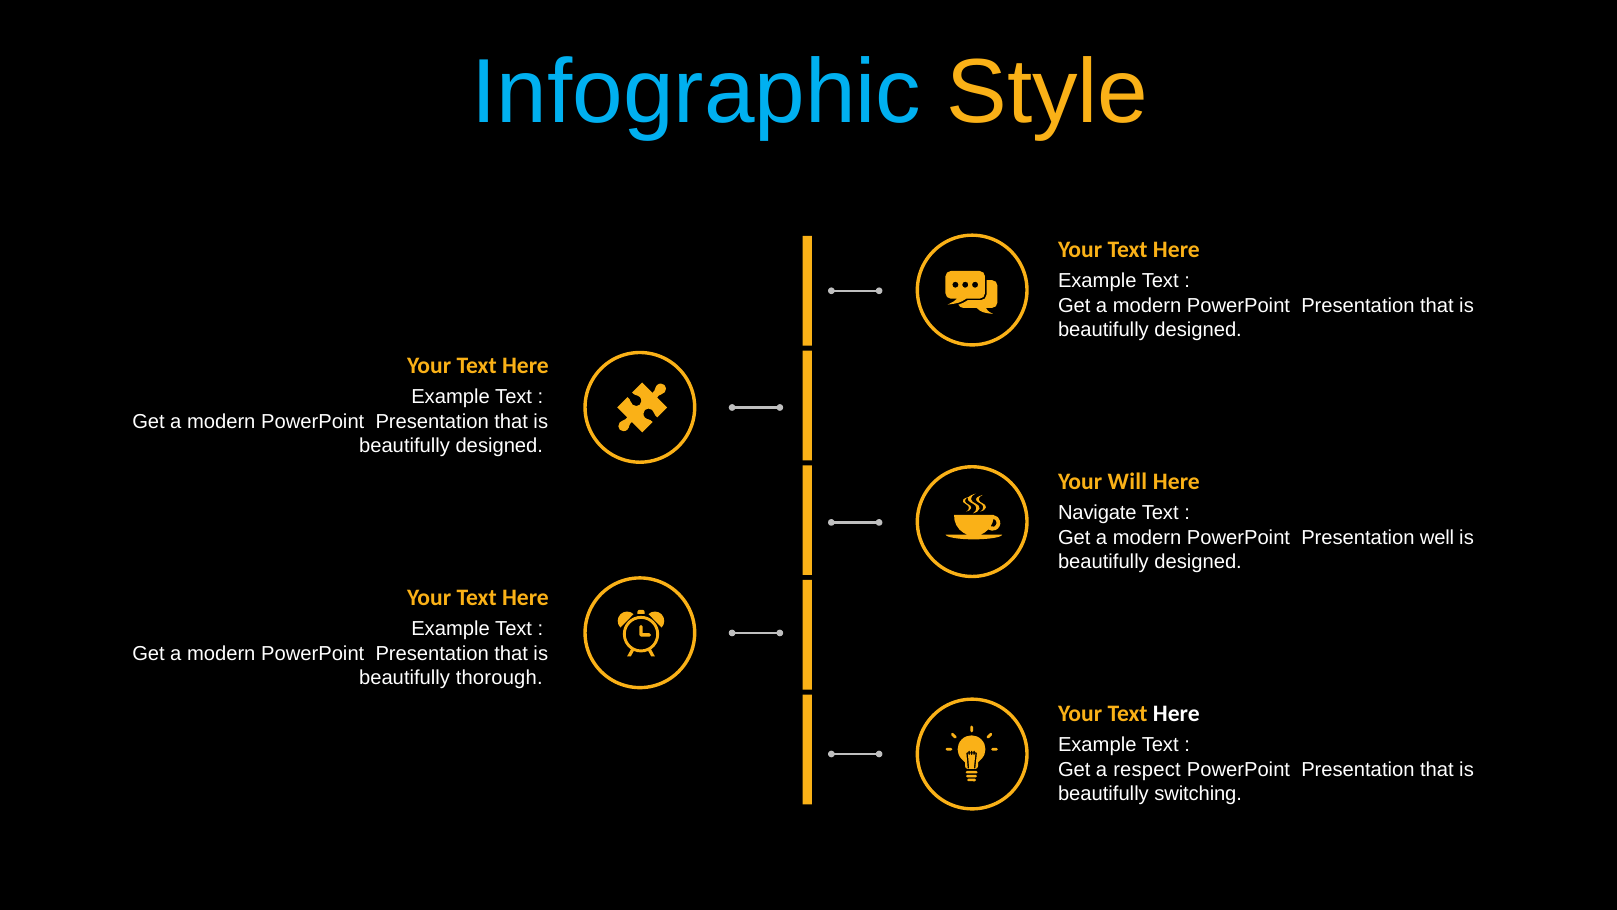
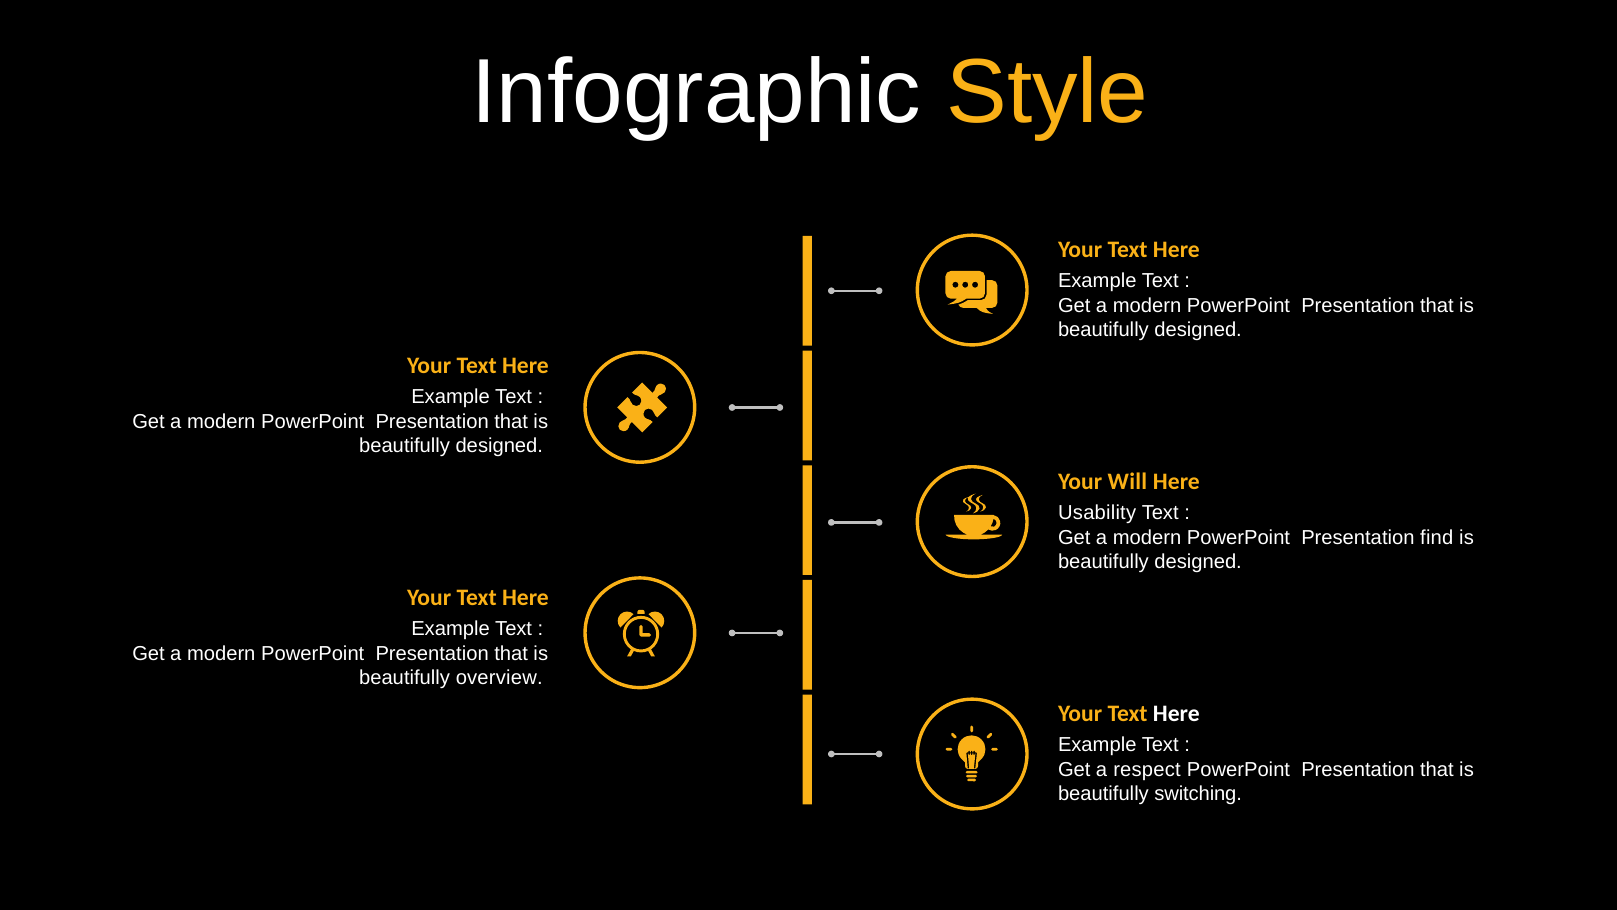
Infographic colour: light blue -> white (697, 92)
Navigate: Navigate -> Usability (1097, 513)
well: well -> find (1437, 537)
thorough: thorough -> overview (499, 677)
